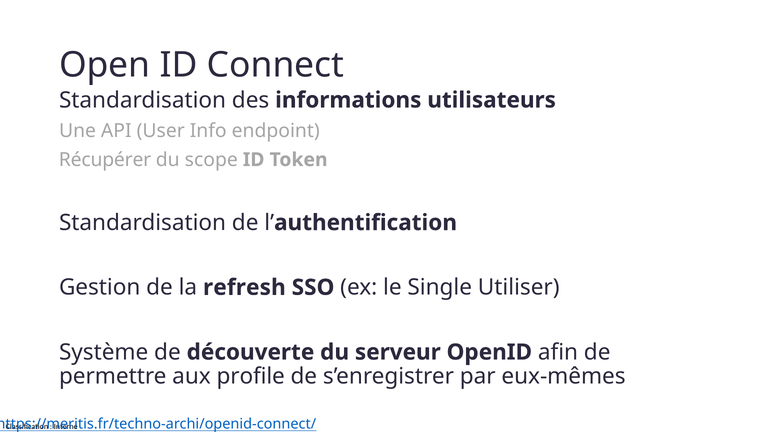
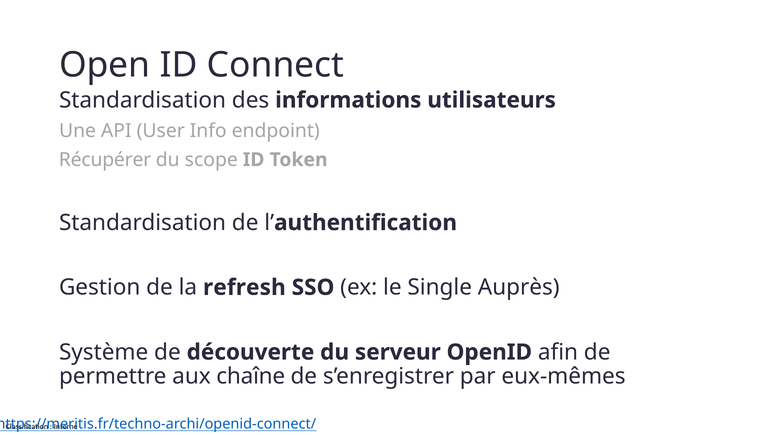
Utiliser: Utiliser -> Auprès (519, 288)
profile: profile -> chaîne (251, 377)
